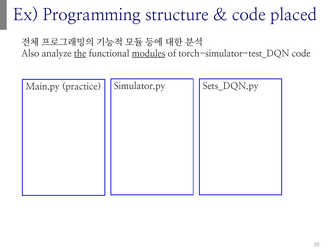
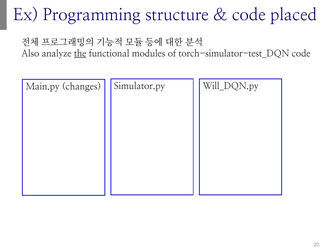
modules underline: present -> none (149, 53)
practice: practice -> changes (82, 86)
Sets_DQN.py: Sets_DQN.py -> Will_DQN.py (231, 86)
